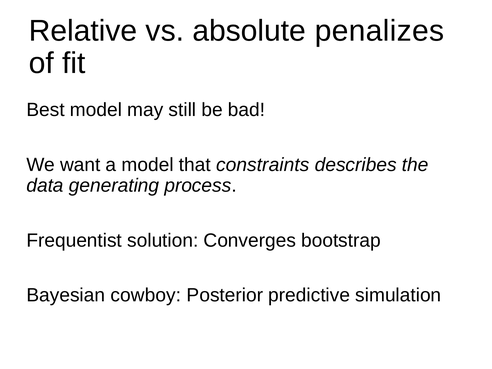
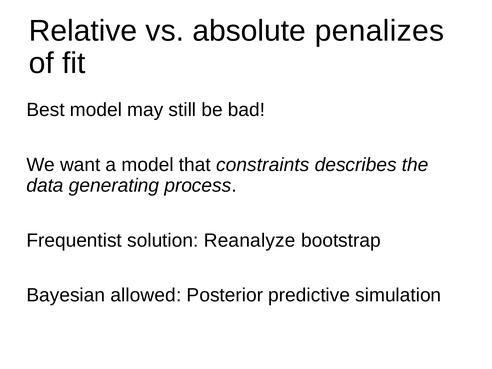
Converges: Converges -> Reanalyze (250, 240)
cowboy: cowboy -> allowed (146, 295)
